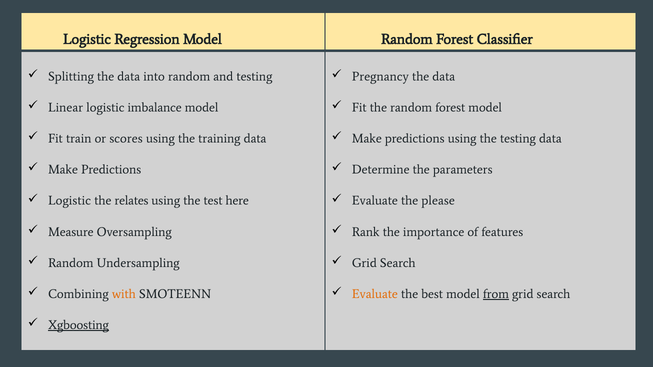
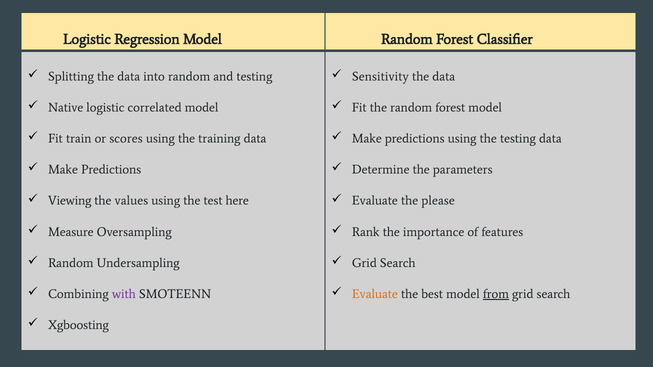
Pregnancy: Pregnancy -> Sensitivity (380, 77)
Linear: Linear -> Native (66, 108)
imbalance: imbalance -> correlated (155, 108)
Logistic: Logistic -> Viewing (70, 201)
relates: relates -> values (131, 201)
with colour: orange -> purple (124, 294)
Xgboosting underline: present -> none (79, 325)
